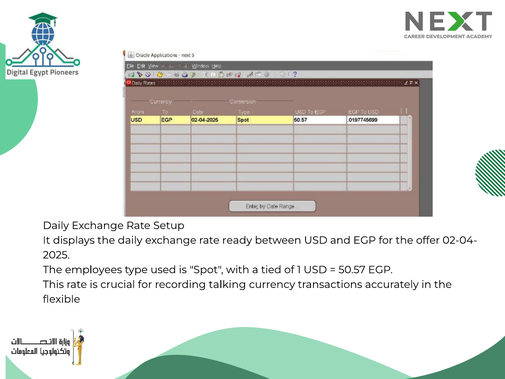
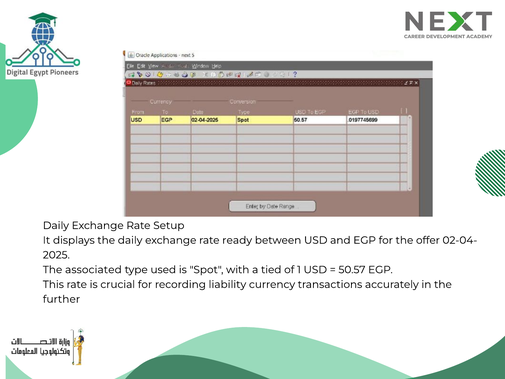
employees: employees -> associated (93, 270)
talking: talking -> liability (227, 284)
flexible: flexible -> further (61, 299)
